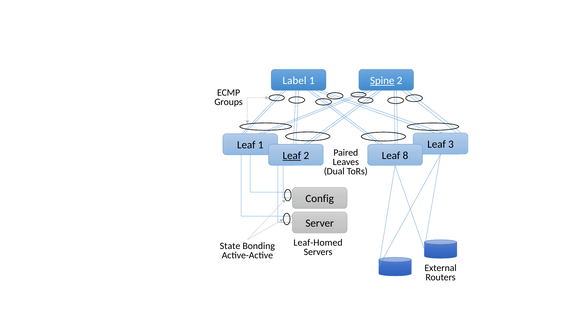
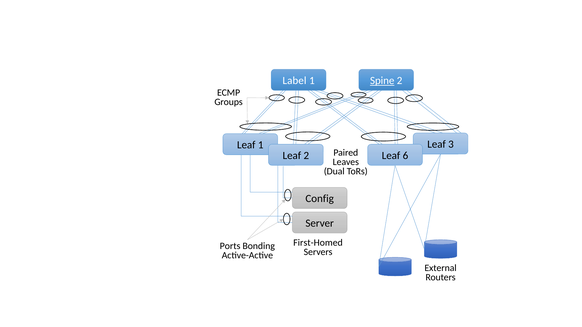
Leaf underline: present -> none (292, 156)
8: 8 -> 6 (405, 156)
Leaf-Homed: Leaf-Homed -> First-Homed (318, 243)
State: State -> Ports (230, 246)
